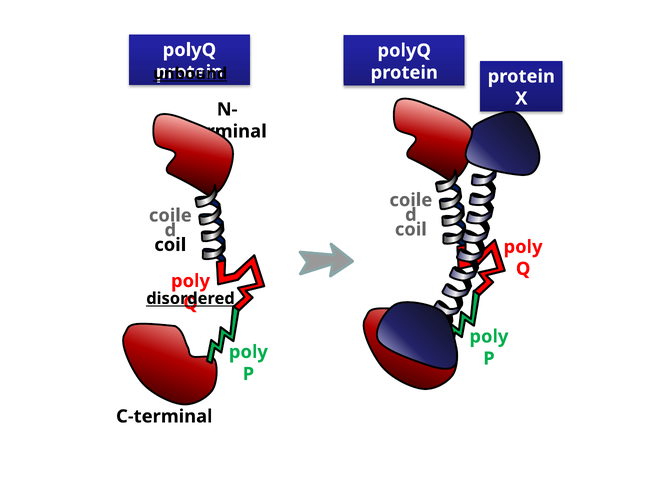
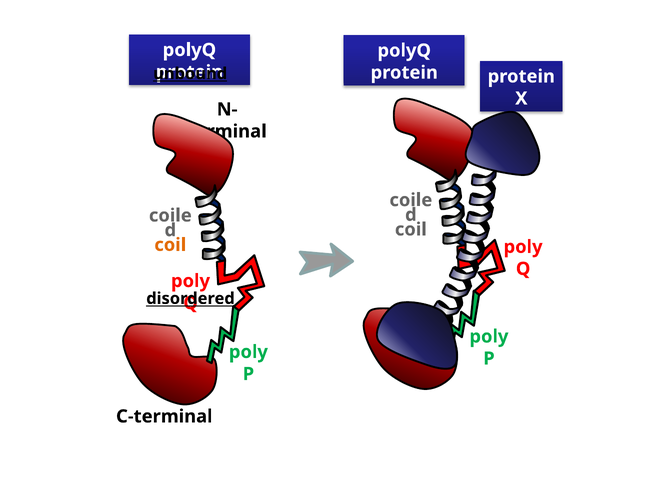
coil colour: black -> orange (170, 245)
